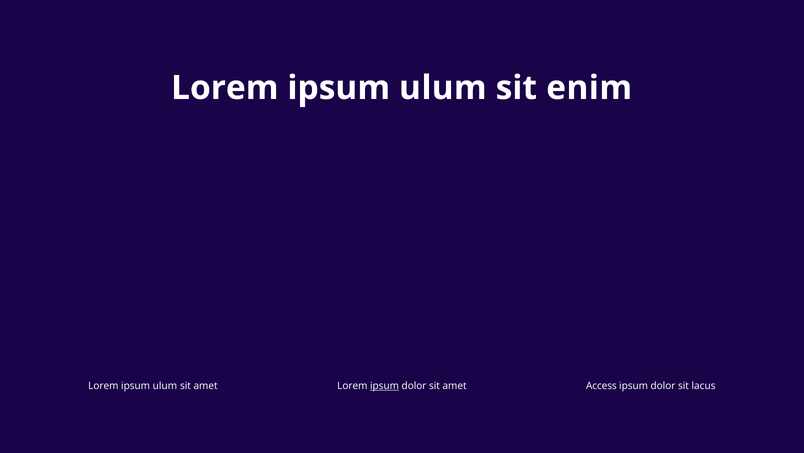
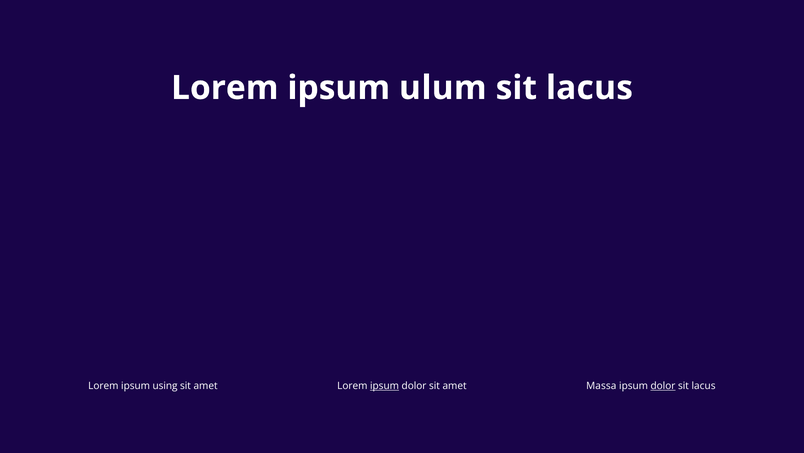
enim: enim -> lacus (589, 88)
ulum: ulum -> using (165, 385)
Access: Access -> Massa (601, 385)
dolor underline: none -> present (663, 385)
